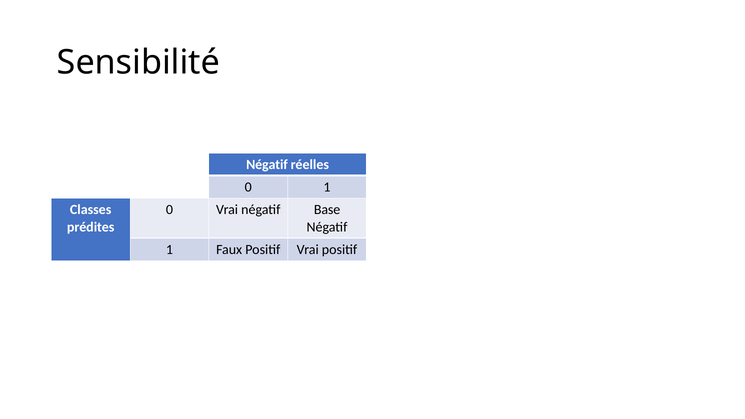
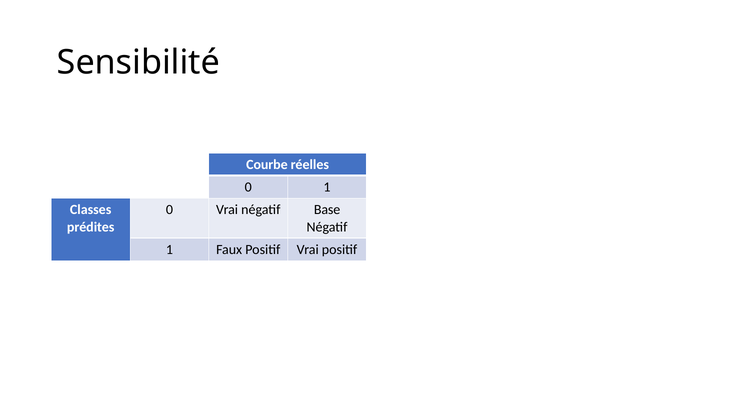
Négatif: Négatif -> Courbe (267, 165)
